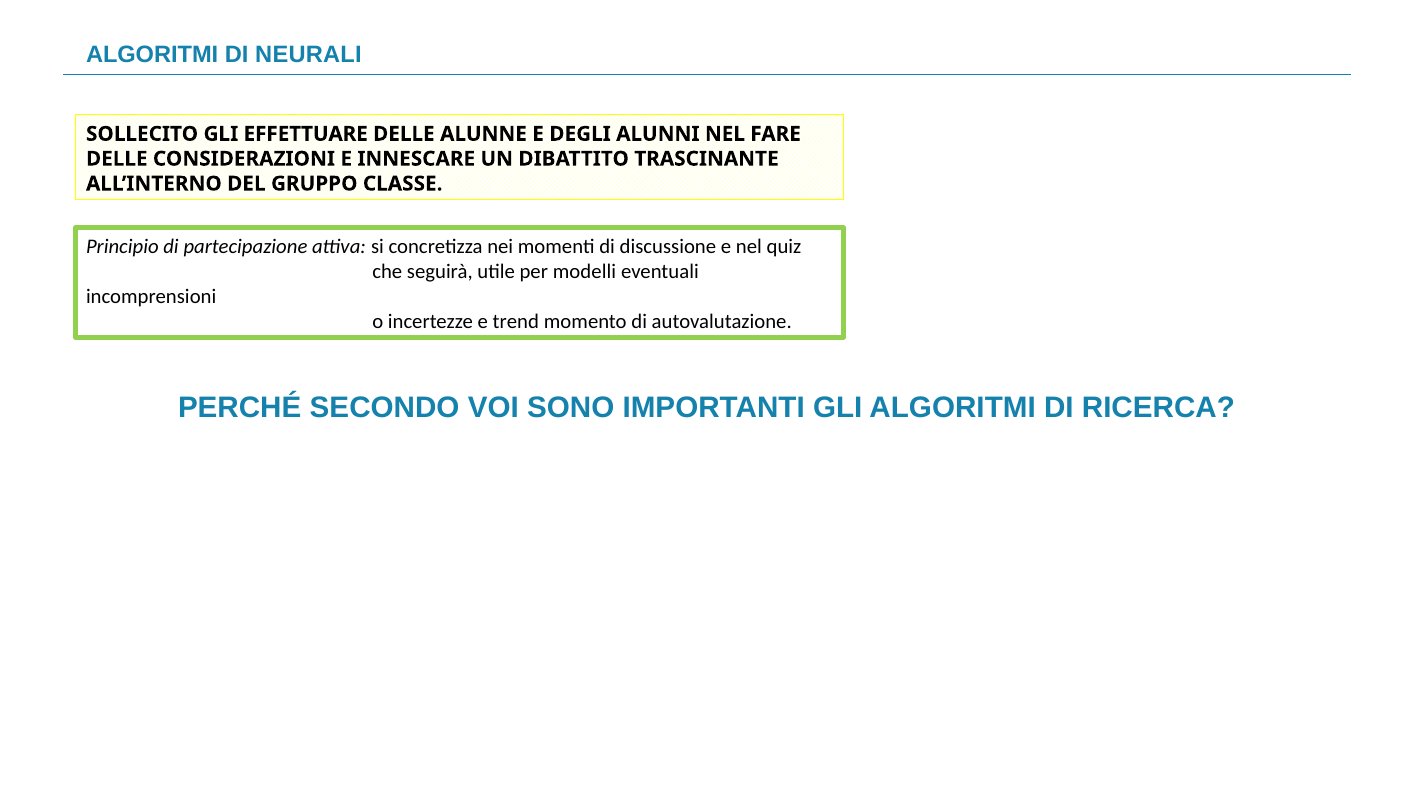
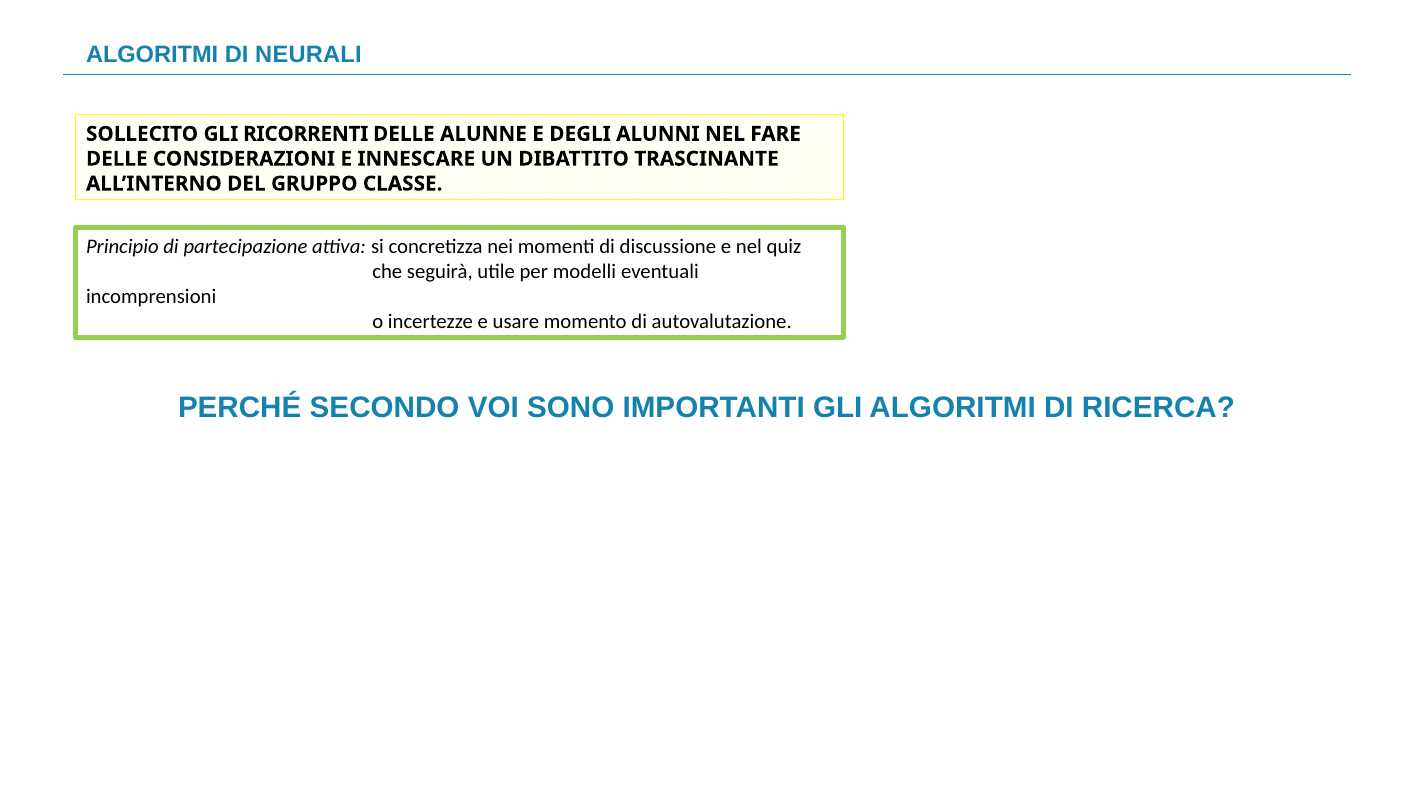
EFFETTUARE: EFFETTUARE -> RICORRENTI (306, 134)
trend: trend -> usare (516, 321)
